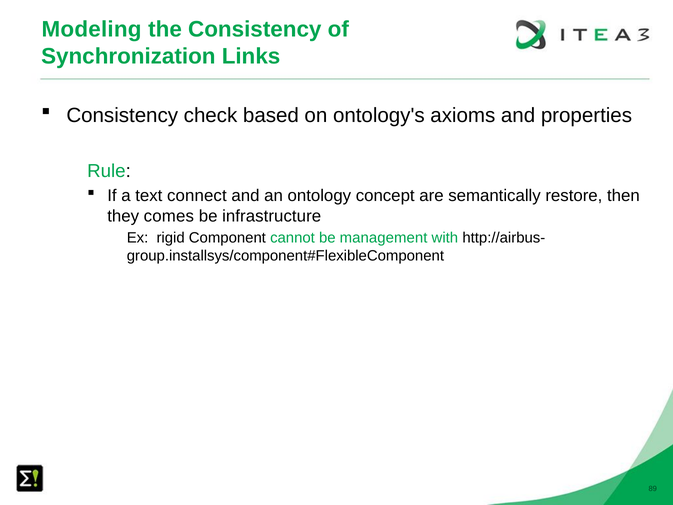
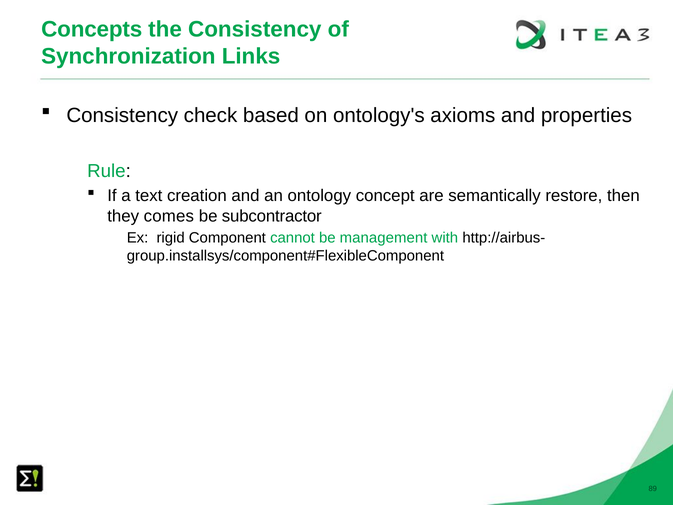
Modeling: Modeling -> Concepts (92, 29)
connect: connect -> creation (197, 196)
infrastructure: infrastructure -> subcontractor (272, 216)
